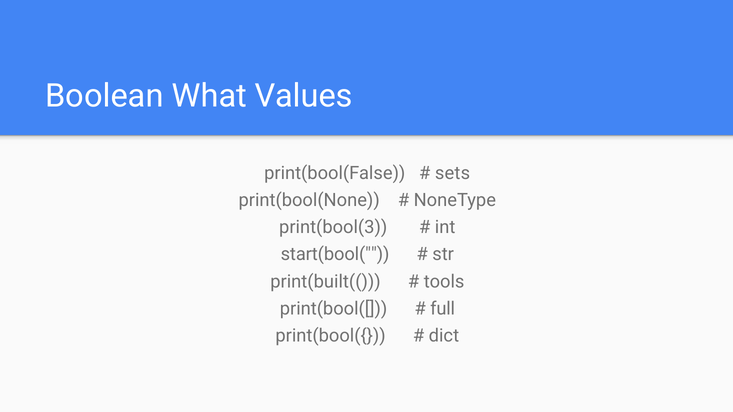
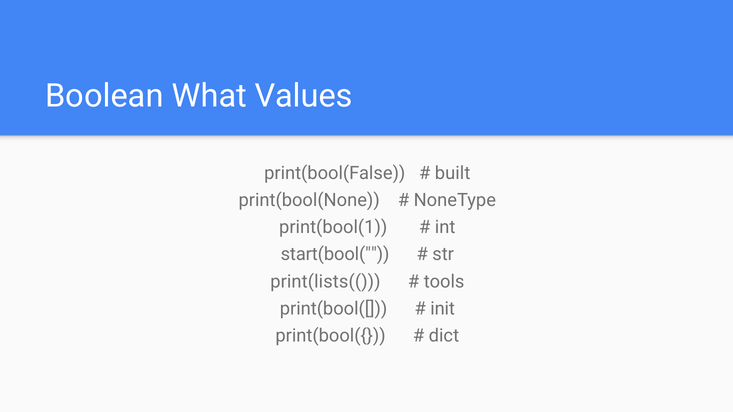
sets: sets -> built (453, 173)
print(bool(3: print(bool(3 -> print(bool(1 (333, 228)
print(built((: print(built(( -> print(lists(( (325, 282)
full: full -> init (443, 309)
